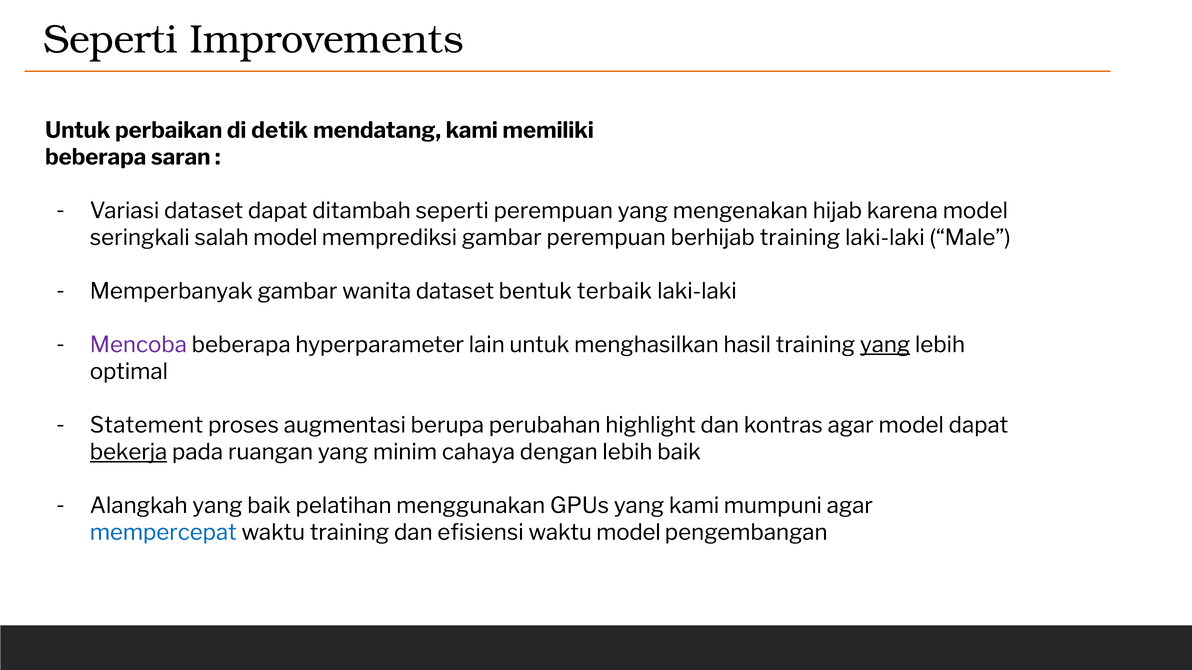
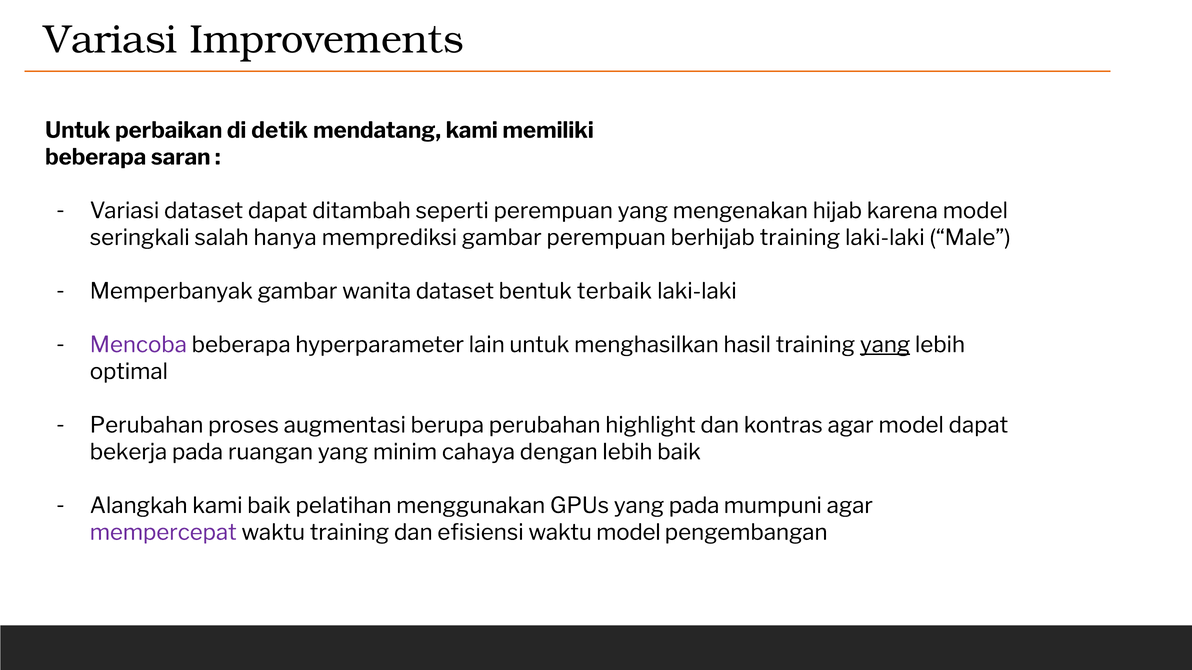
Seperti: Seperti -> Variasi (110, 40)
salah model: model -> hanya (285, 238)
Statement: Statement -> Perubahan (147, 426)
bekerja underline: present -> none (128, 452)
Alangkah yang: yang -> kami (217, 506)
yang kami: kami -> pada (694, 506)
mempercepat colour: blue -> purple (163, 533)
